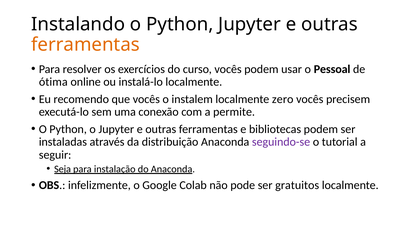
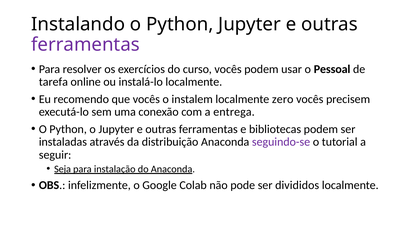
ferramentas colour: orange -> purple (85, 45)
ótima: ótima -> tarefa (53, 82)
permite: permite -> entrega (234, 112)
gratuitos: gratuitos -> divididos (297, 185)
